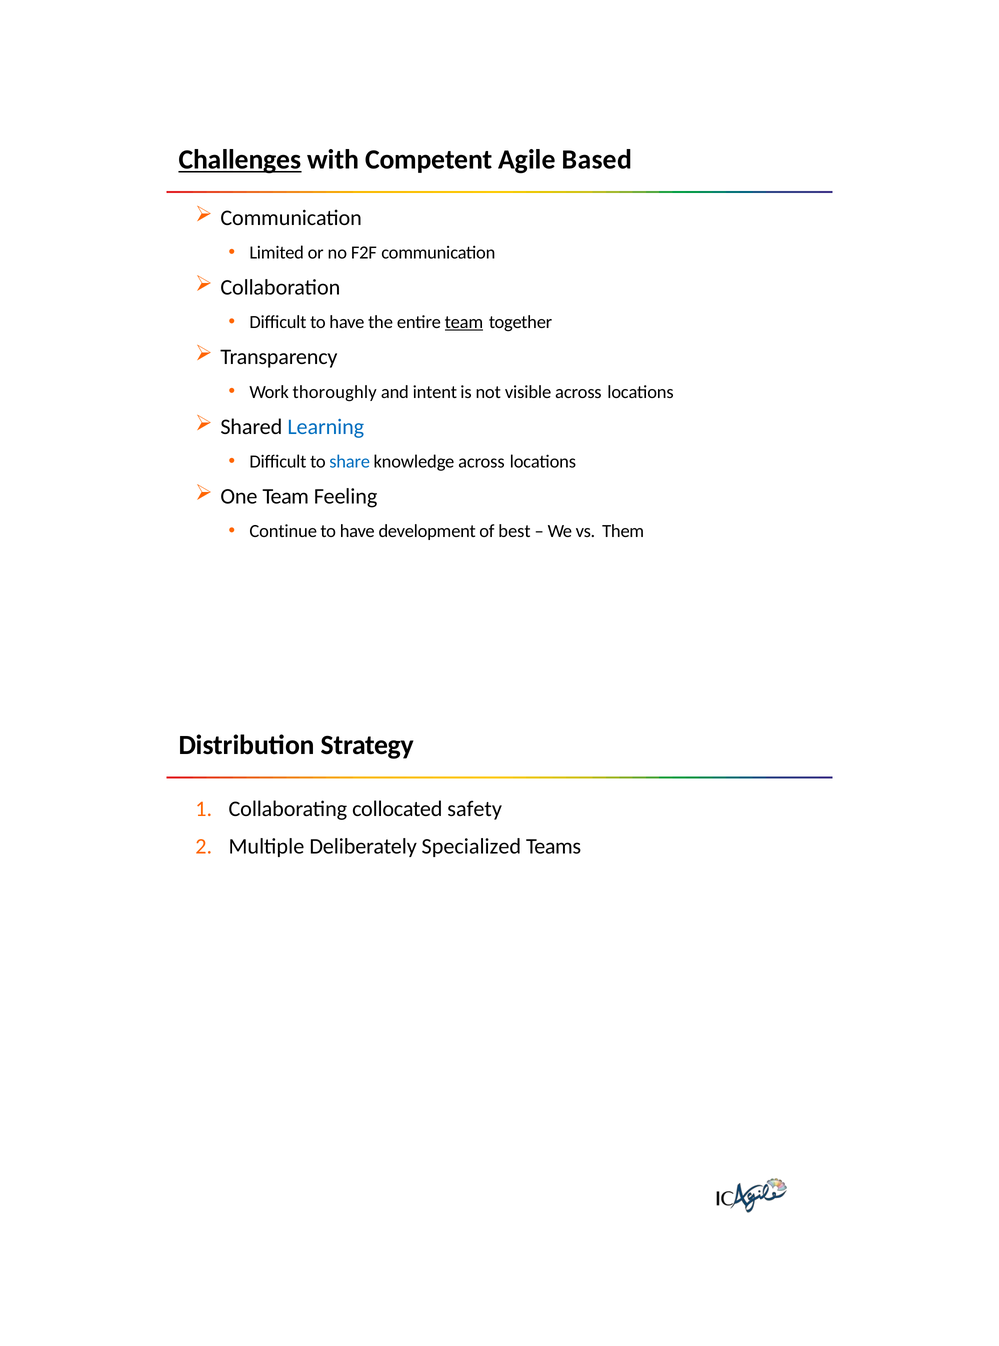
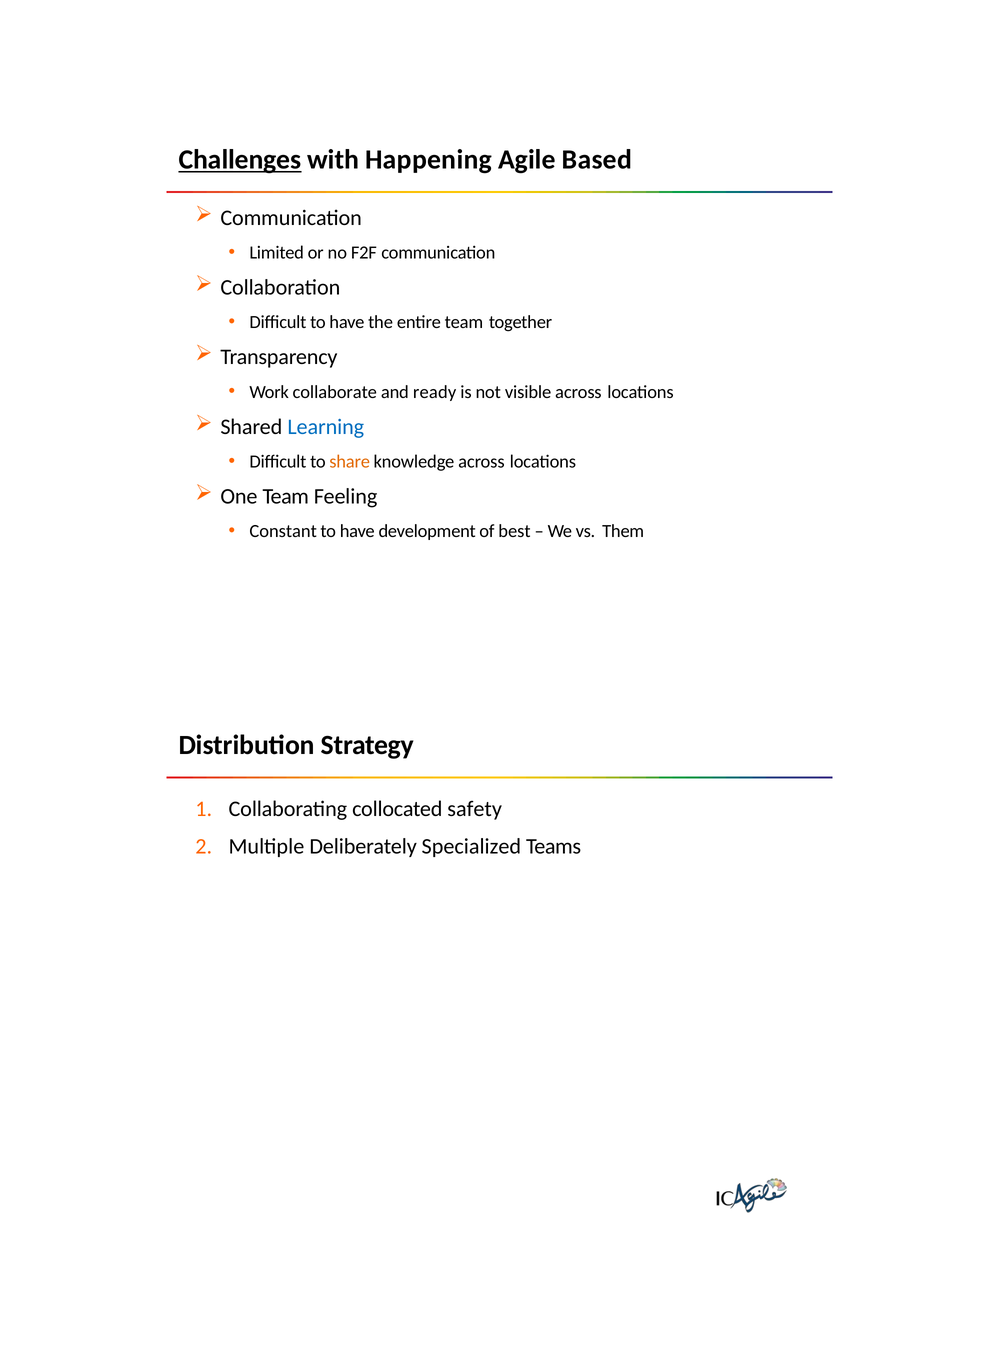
Competent: Competent -> Happening (429, 160)
team underline: present -> none (464, 322)
thoroughly: thoroughly -> collaborate (335, 392)
intent: intent -> ready (435, 392)
share colour: blue -> orange (350, 462)
Continue: Continue -> Constant (283, 531)
